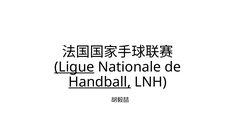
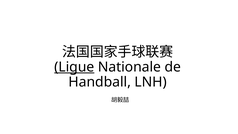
Handball underline: present -> none (100, 82)
